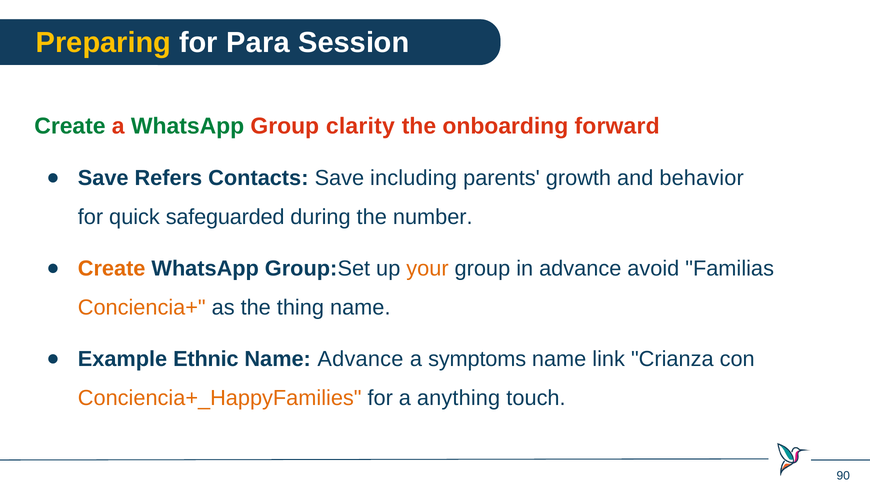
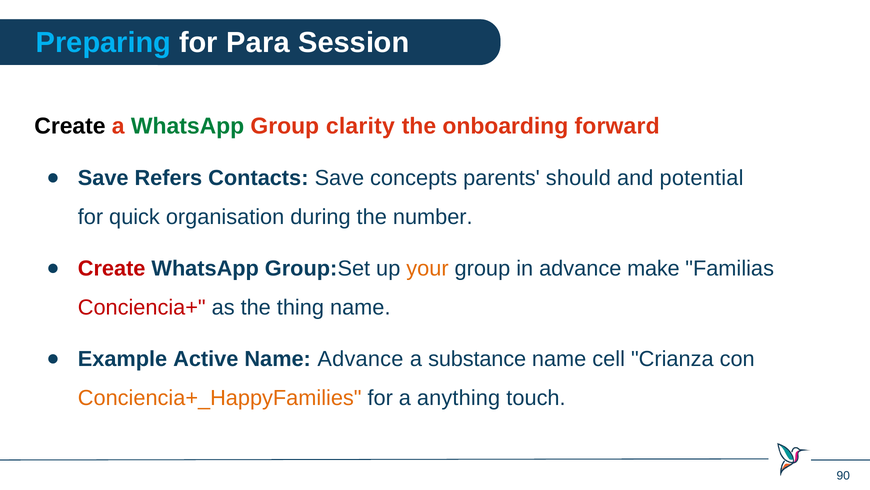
Preparing colour: yellow -> light blue (104, 43)
Create colour: green -> black (70, 126)
including: including -> concepts (414, 178)
growth: growth -> should (578, 178)
behavior: behavior -> potential (702, 178)
safeguarded: safeguarded -> organisation (225, 217)
Create colour: orange -> red (112, 268)
avoid: avoid -> make (653, 268)
Conciencia+ colour: orange -> red (142, 307)
Ethnic: Ethnic -> Active (206, 359)
symptoms: symptoms -> substance (477, 359)
link: link -> cell (609, 359)
